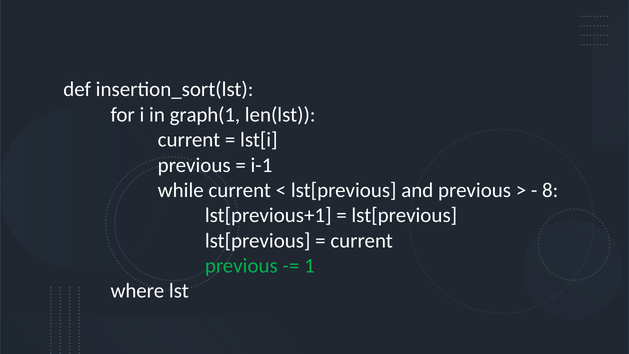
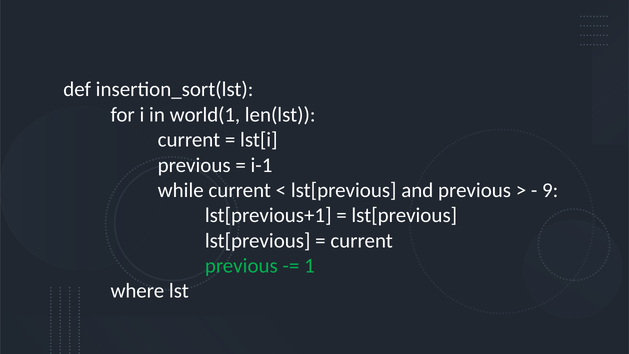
graph(1: graph(1 -> world(1 (205, 115)
8: 8 -> 9 (550, 190)
